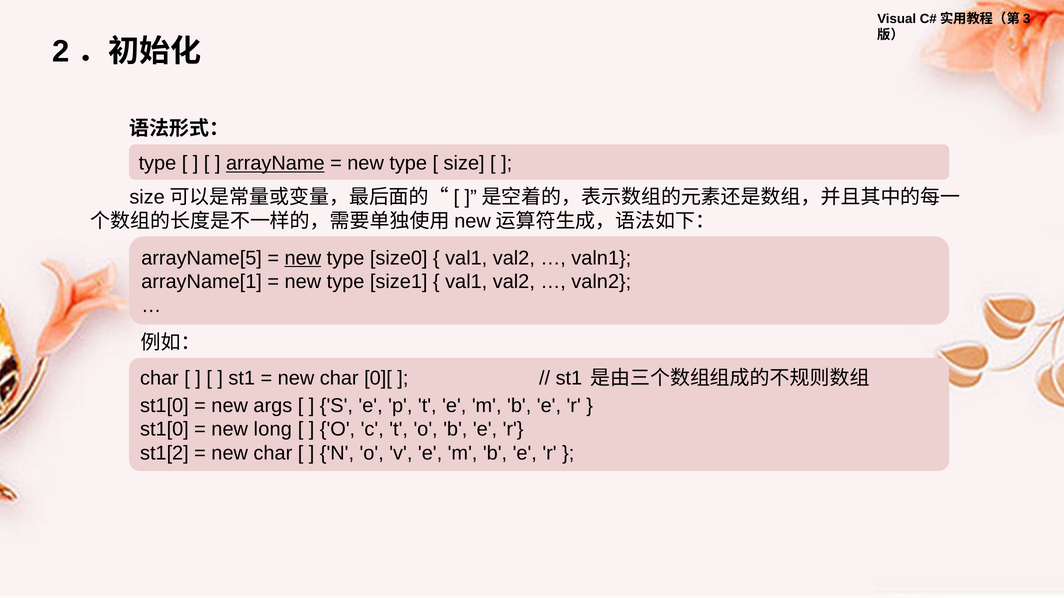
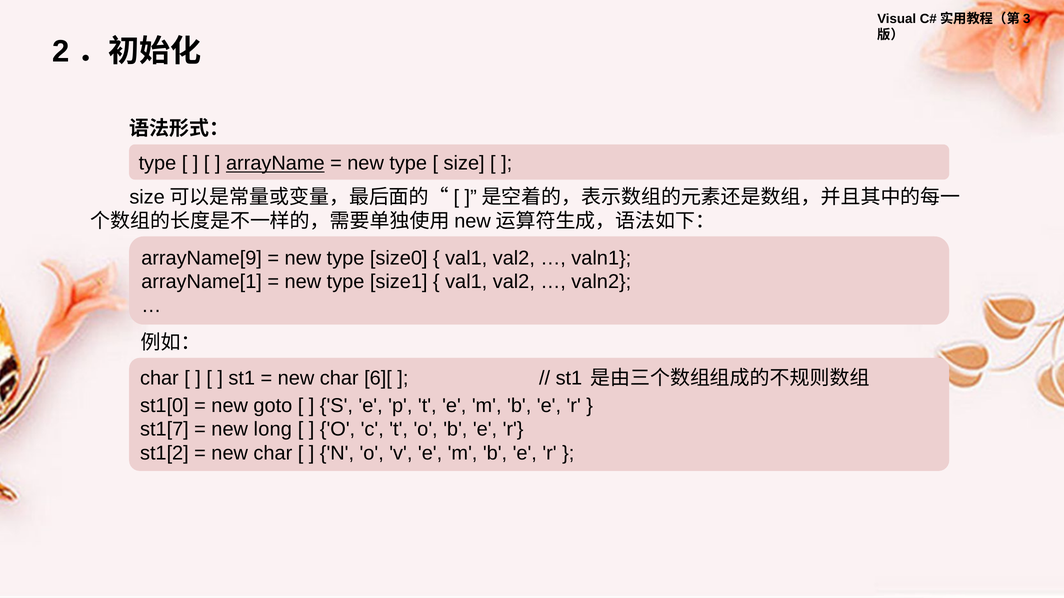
arrayName[5: arrayName[5 -> arrayName[9 (202, 258)
new underline: present -> none (303, 258)
0][: 0][ -> 6][ (378, 379)
args: args -> goto (273, 406)
st1[0: st1[0 -> st1[7 (164, 430)
